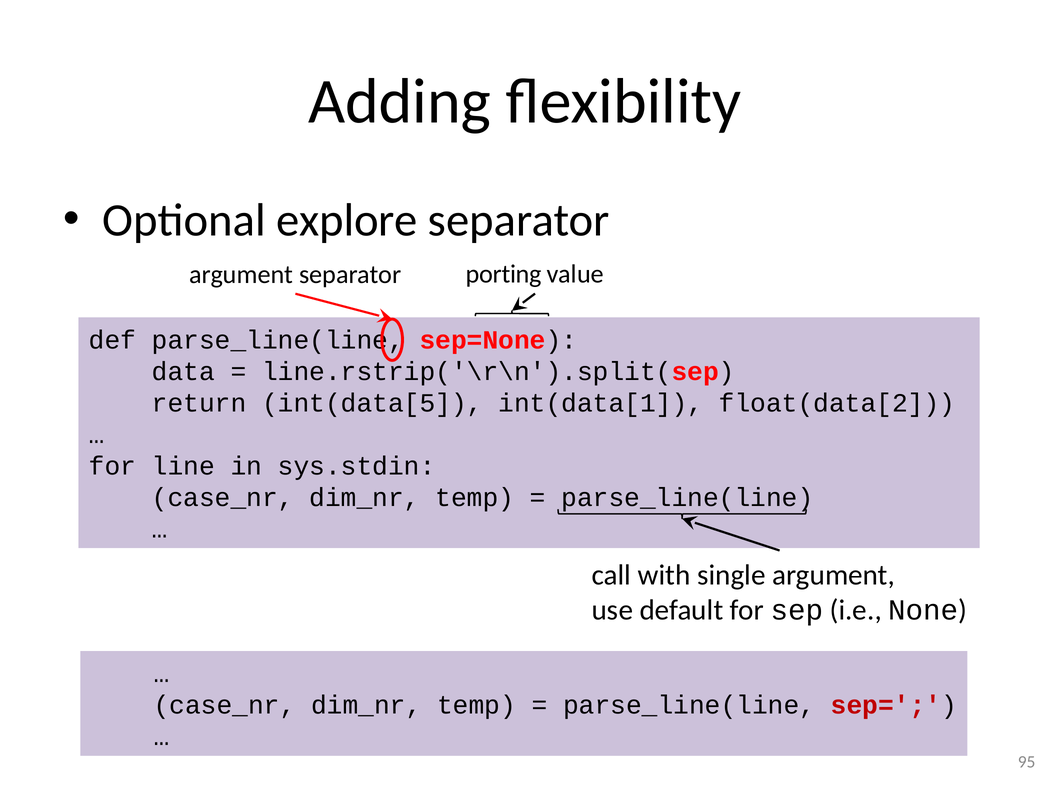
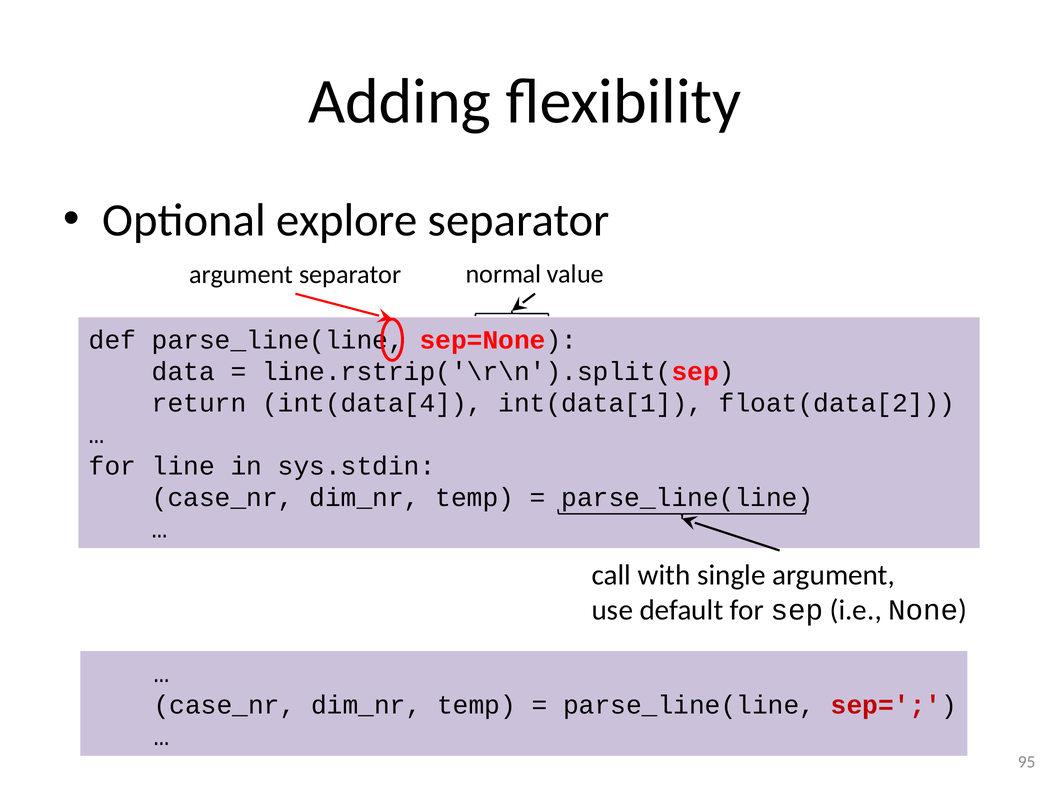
porting: porting -> normal (504, 274)
int(data[5: int(data[5 -> int(data[4 (372, 403)
